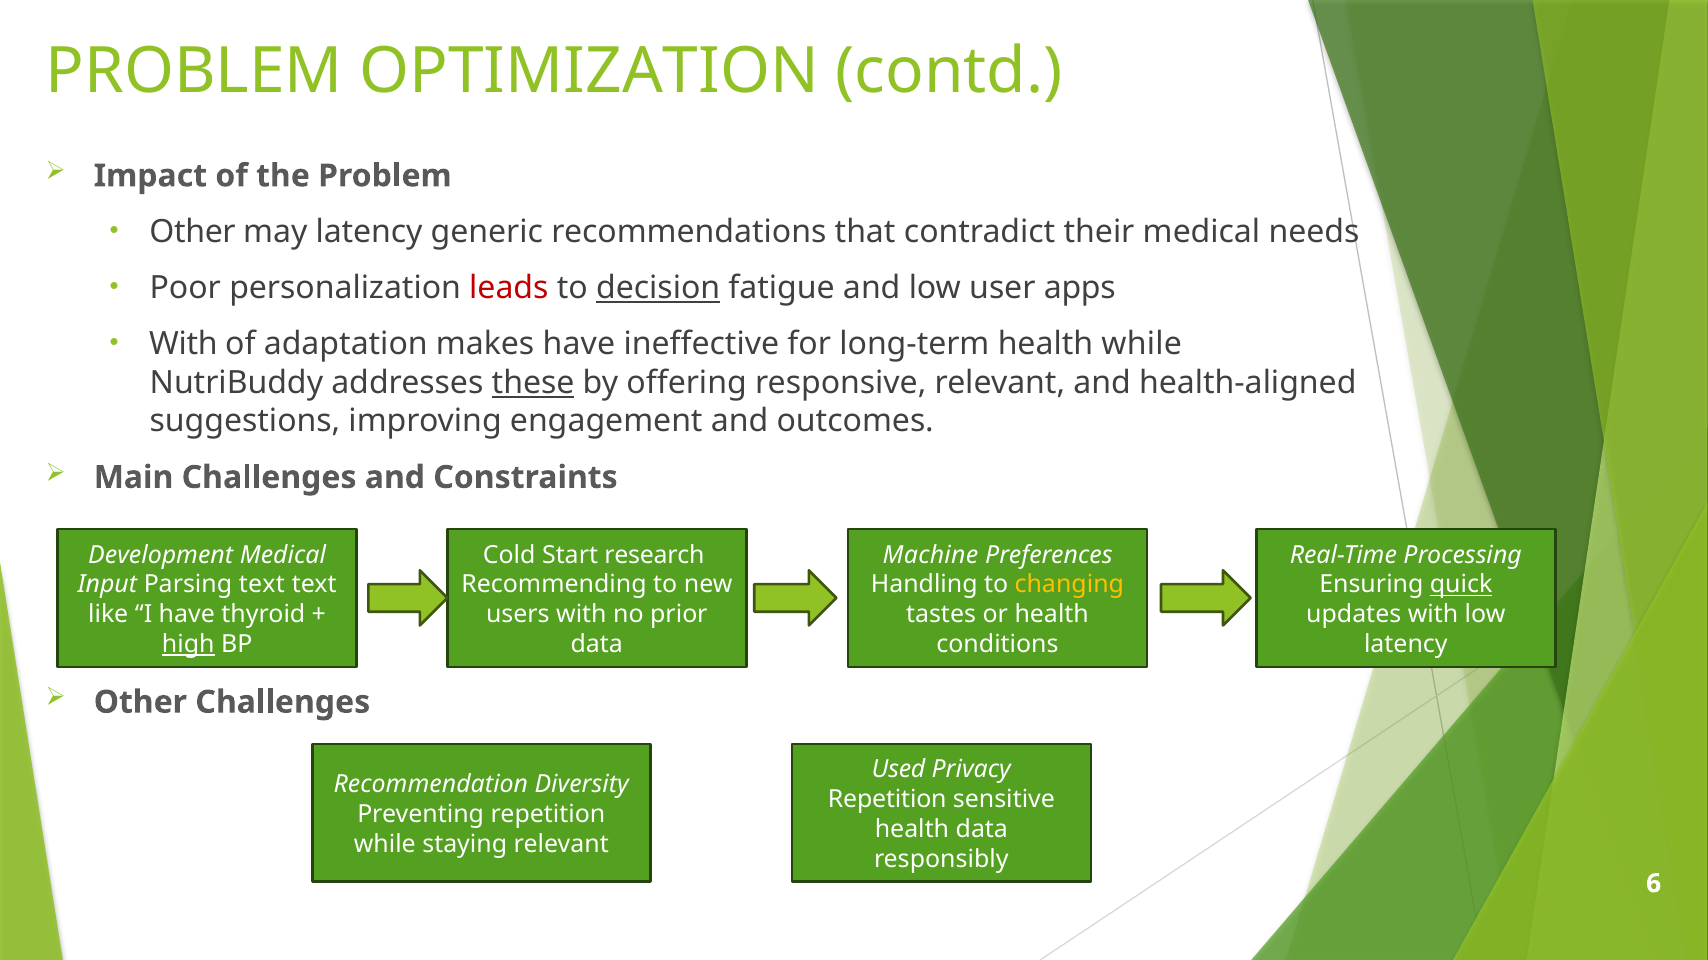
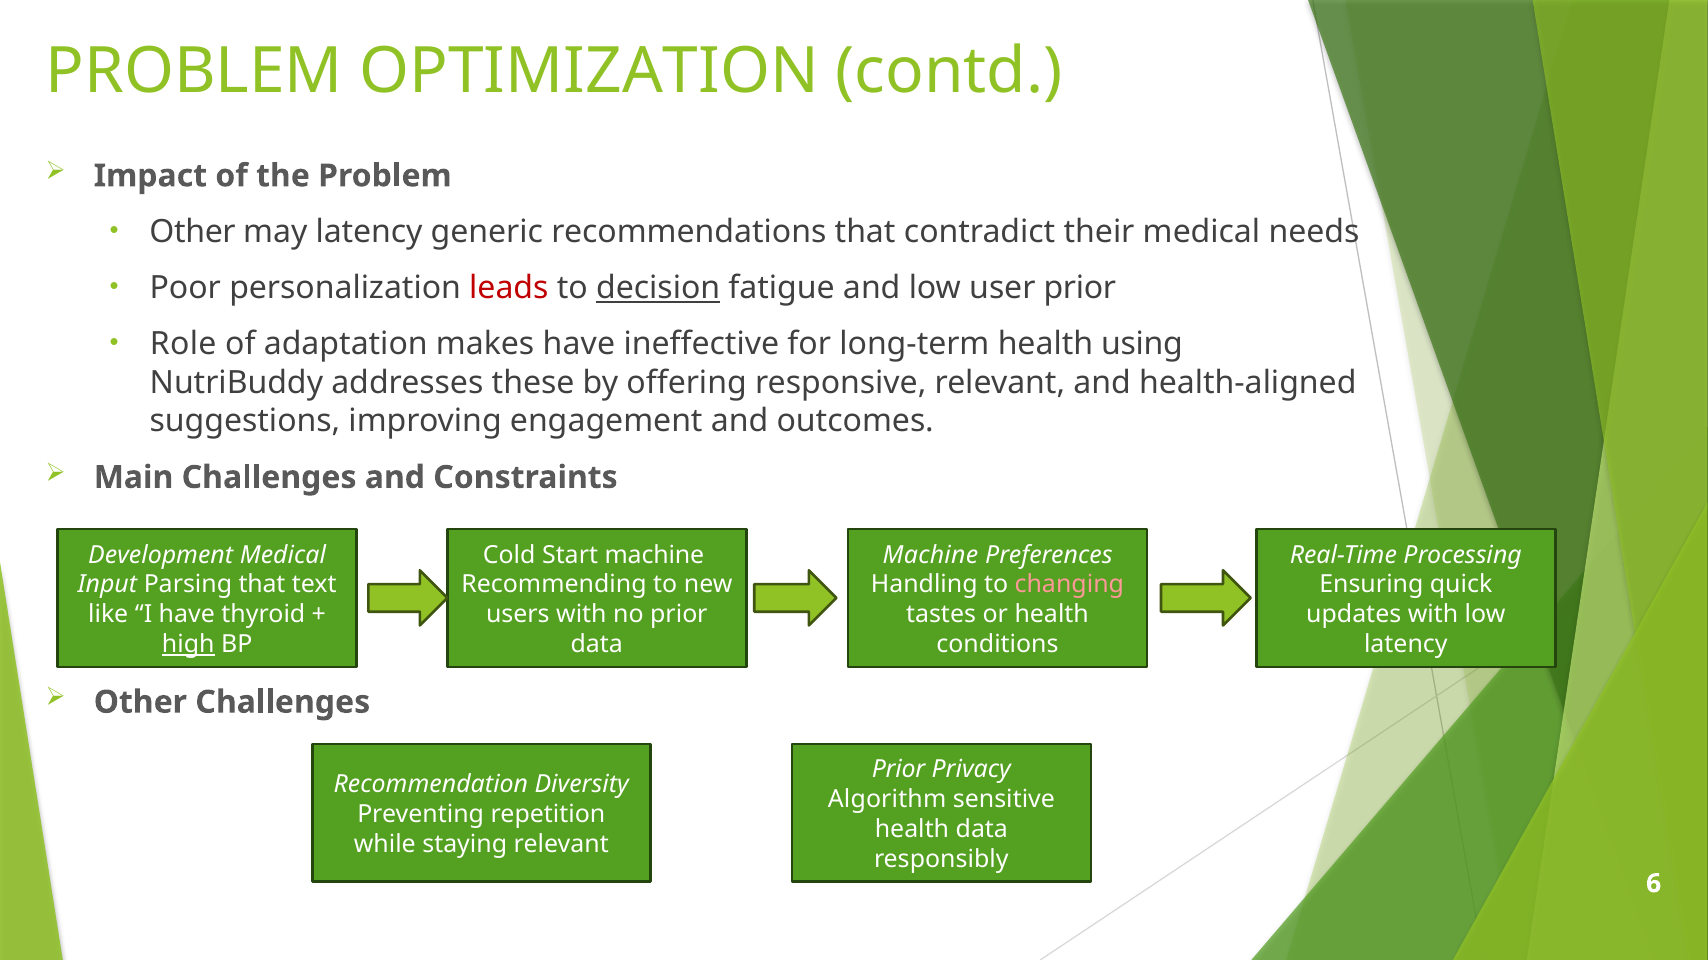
user apps: apps -> prior (1080, 288)
With: With -> Role (183, 345)
health while: while -> using (1142, 345)
these underline: present -> none (533, 383)
Start research: research -> machine (654, 555)
Parsing text: text -> that (262, 585)
changing colour: yellow -> pink (1069, 585)
quick underline: present -> none (1461, 585)
Used: Used -> Prior (899, 770)
Repetition: Repetition -> Algorithm (887, 800)
